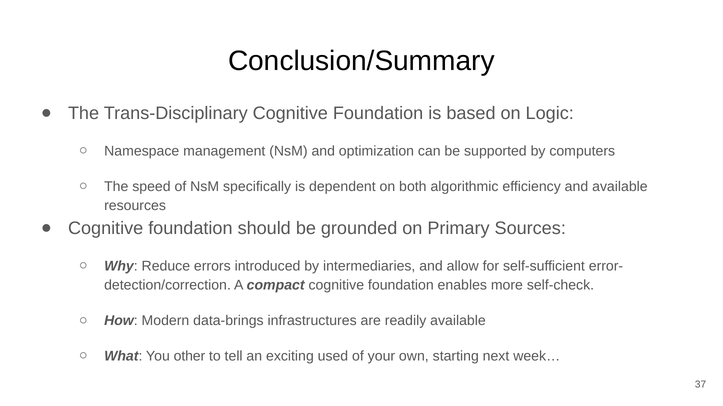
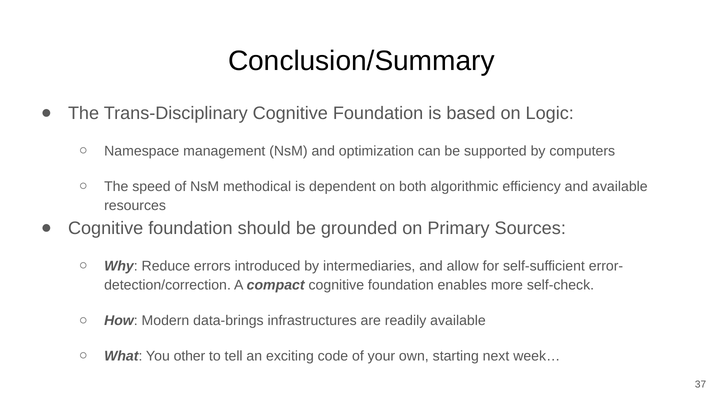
specifically: specifically -> methodical (257, 187)
used: used -> code (333, 357)
